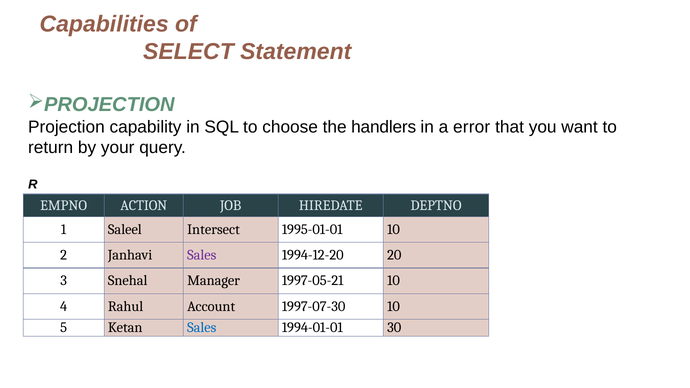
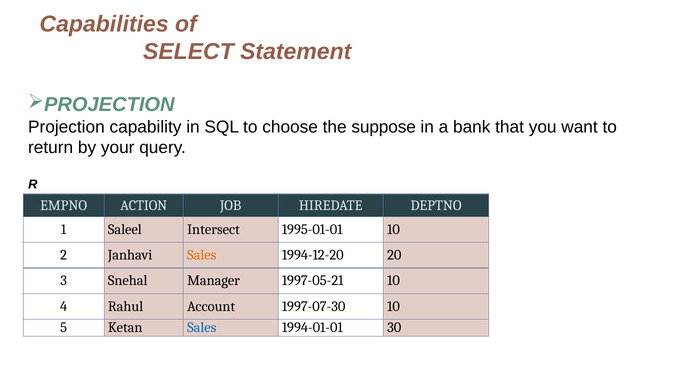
handlers: handlers -> suppose (384, 127)
error: error -> bank (472, 127)
Sales colour: purple -> orange (202, 255)
